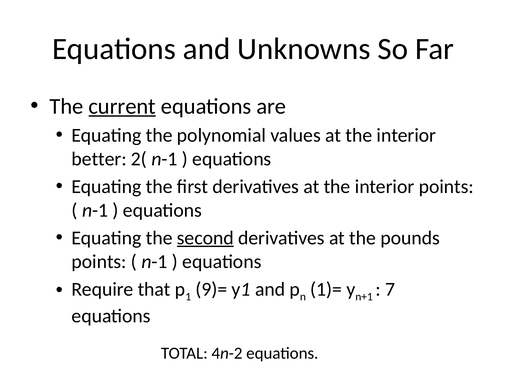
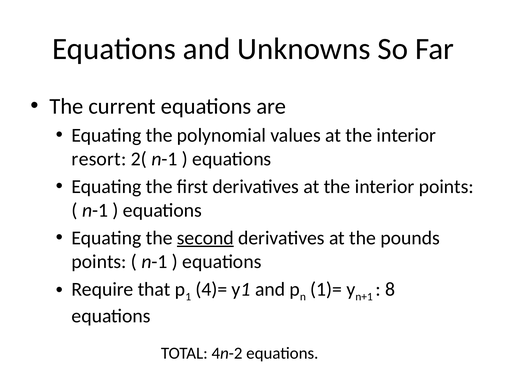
current underline: present -> none (122, 106)
better: better -> resort (99, 159)
9)=: 9)= -> 4)= (211, 289)
7: 7 -> 8 (390, 289)
